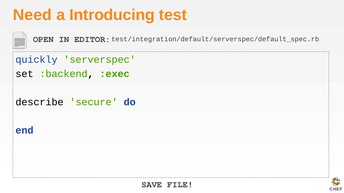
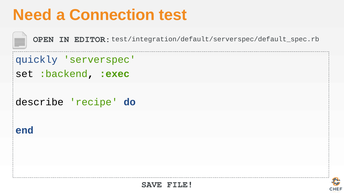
Introducing: Introducing -> Connection (112, 15)
secure: secure -> recipe (94, 102)
